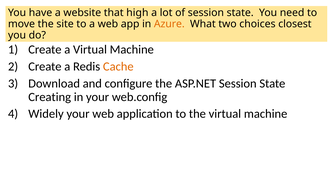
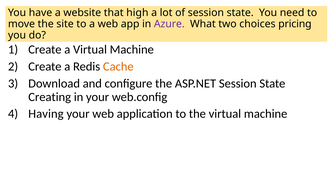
Azure colour: orange -> purple (169, 24)
closest: closest -> pricing (295, 24)
Widely: Widely -> Having (46, 114)
